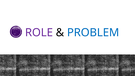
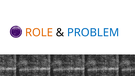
ROLE colour: purple -> orange (39, 33)
